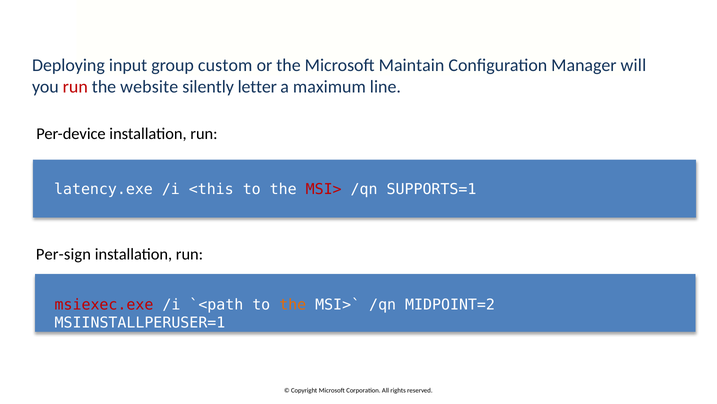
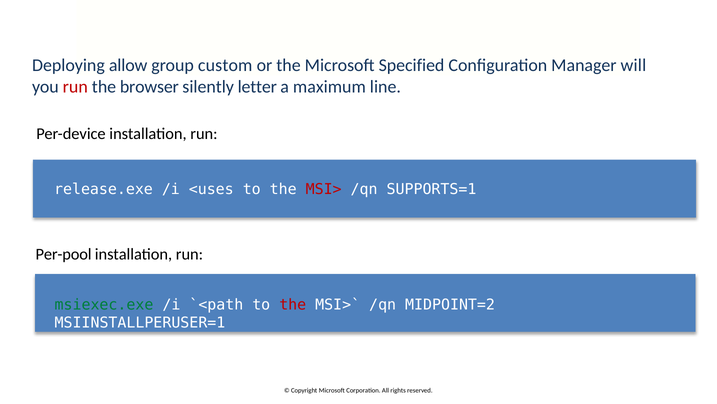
input: input -> allow (128, 65)
Maintain: Maintain -> Specified (412, 65)
website: website -> browser (149, 87)
latency.exe: latency.exe -> release.exe (103, 189)
<this: <this -> <uses (211, 189)
Per-sign: Per-sign -> Per-pool (64, 254)
msiexec.exe colour: red -> green (104, 304)
the colour: orange -> red (293, 304)
